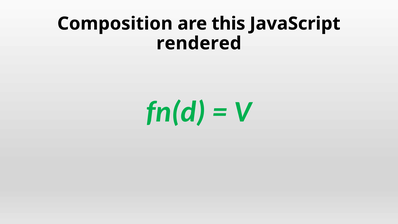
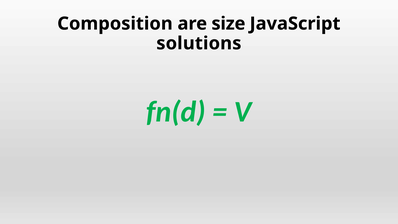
this: this -> size (228, 24)
rendered: rendered -> solutions (199, 43)
